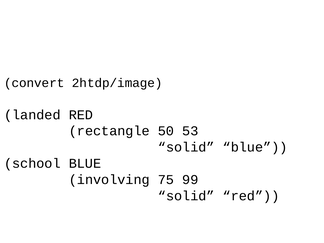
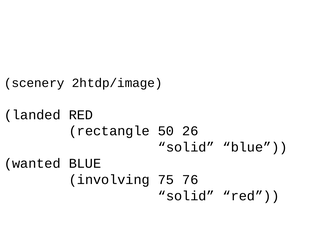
convert: convert -> scenery (34, 83)
53: 53 -> 26 (190, 131)
school: school -> wanted (32, 163)
99: 99 -> 76 (190, 180)
